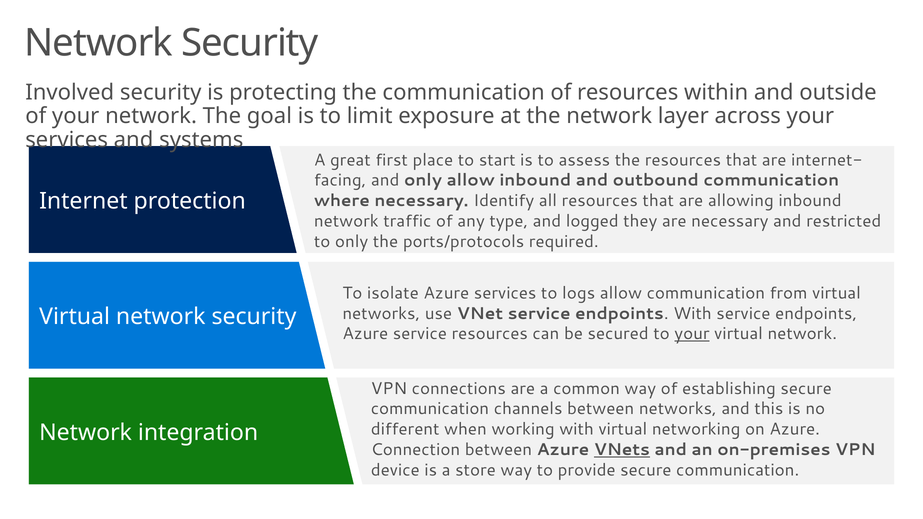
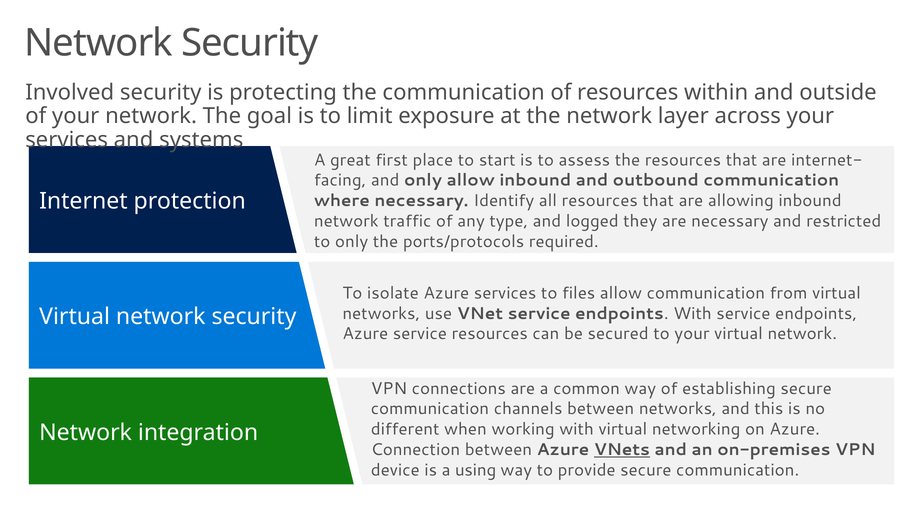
logs: logs -> files (579, 293)
your underline: present -> none (692, 334)
store: store -> using (476, 470)
